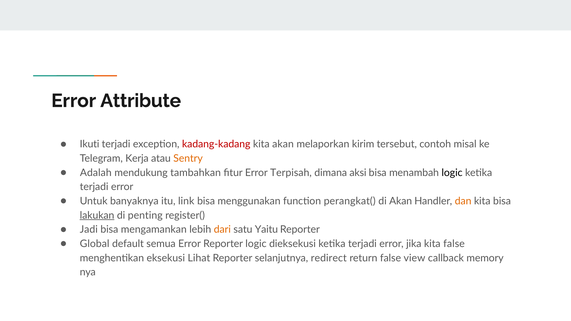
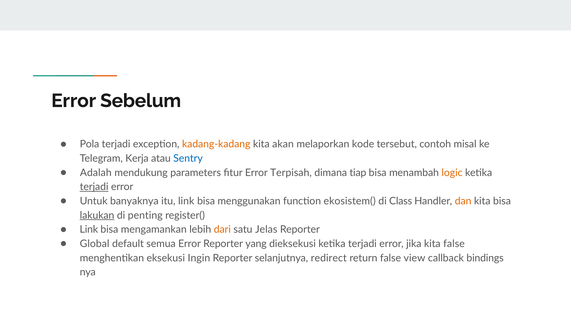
Attribute: Attribute -> Sebelum (141, 101)
Ikuti: Ikuti -> Pola (89, 144)
kadang-kadang colour: red -> orange (216, 144)
kirim: kirim -> kode (363, 144)
Sentry colour: orange -> blue (188, 159)
tambahkan: tambahkan -> parameters (196, 173)
aksi: aksi -> tiap (358, 173)
logic colour: black -> orange (452, 173)
terjadi underline: none -> present (94, 187)
perangkat(: perangkat( -> ekosistem( (350, 201)
di Akan: Akan -> Class (401, 201)
Jadi: Jadi -> Link (89, 230)
Yaitu: Yaitu -> Jelas (266, 230)
Reporter logic: logic -> yang (256, 244)
Lihat: Lihat -> Ingin (199, 258)
memory: memory -> bindings (485, 258)
